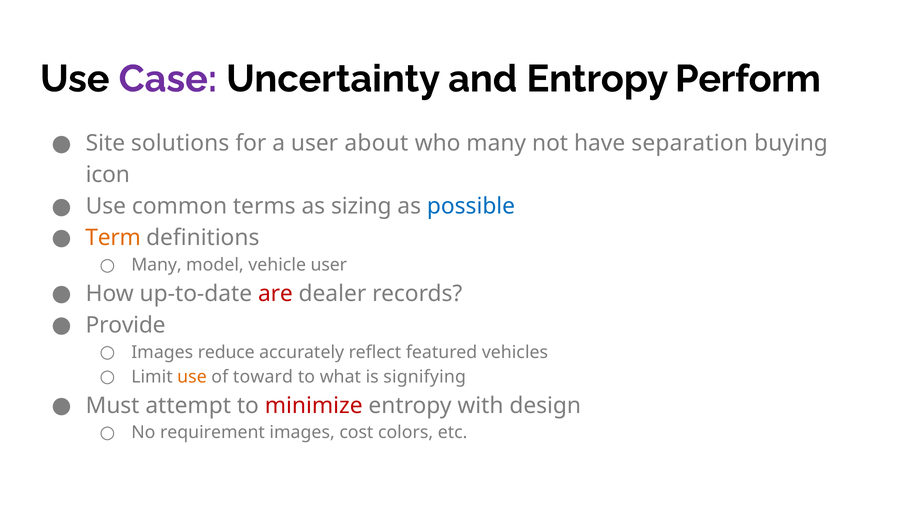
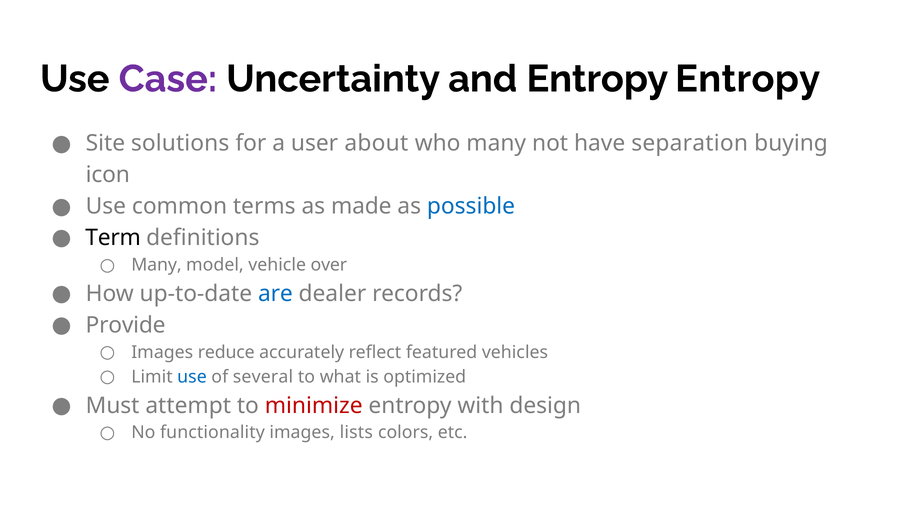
Entropy Perform: Perform -> Entropy (748, 79)
sizing: sizing -> made (361, 206)
Term colour: orange -> black (113, 238)
vehicle user: user -> over (329, 265)
are colour: red -> blue (275, 293)
use colour: orange -> blue (192, 376)
toward: toward -> several (263, 376)
signifying: signifying -> optimized (425, 376)
requirement: requirement -> functionality (212, 432)
cost: cost -> lists (356, 432)
